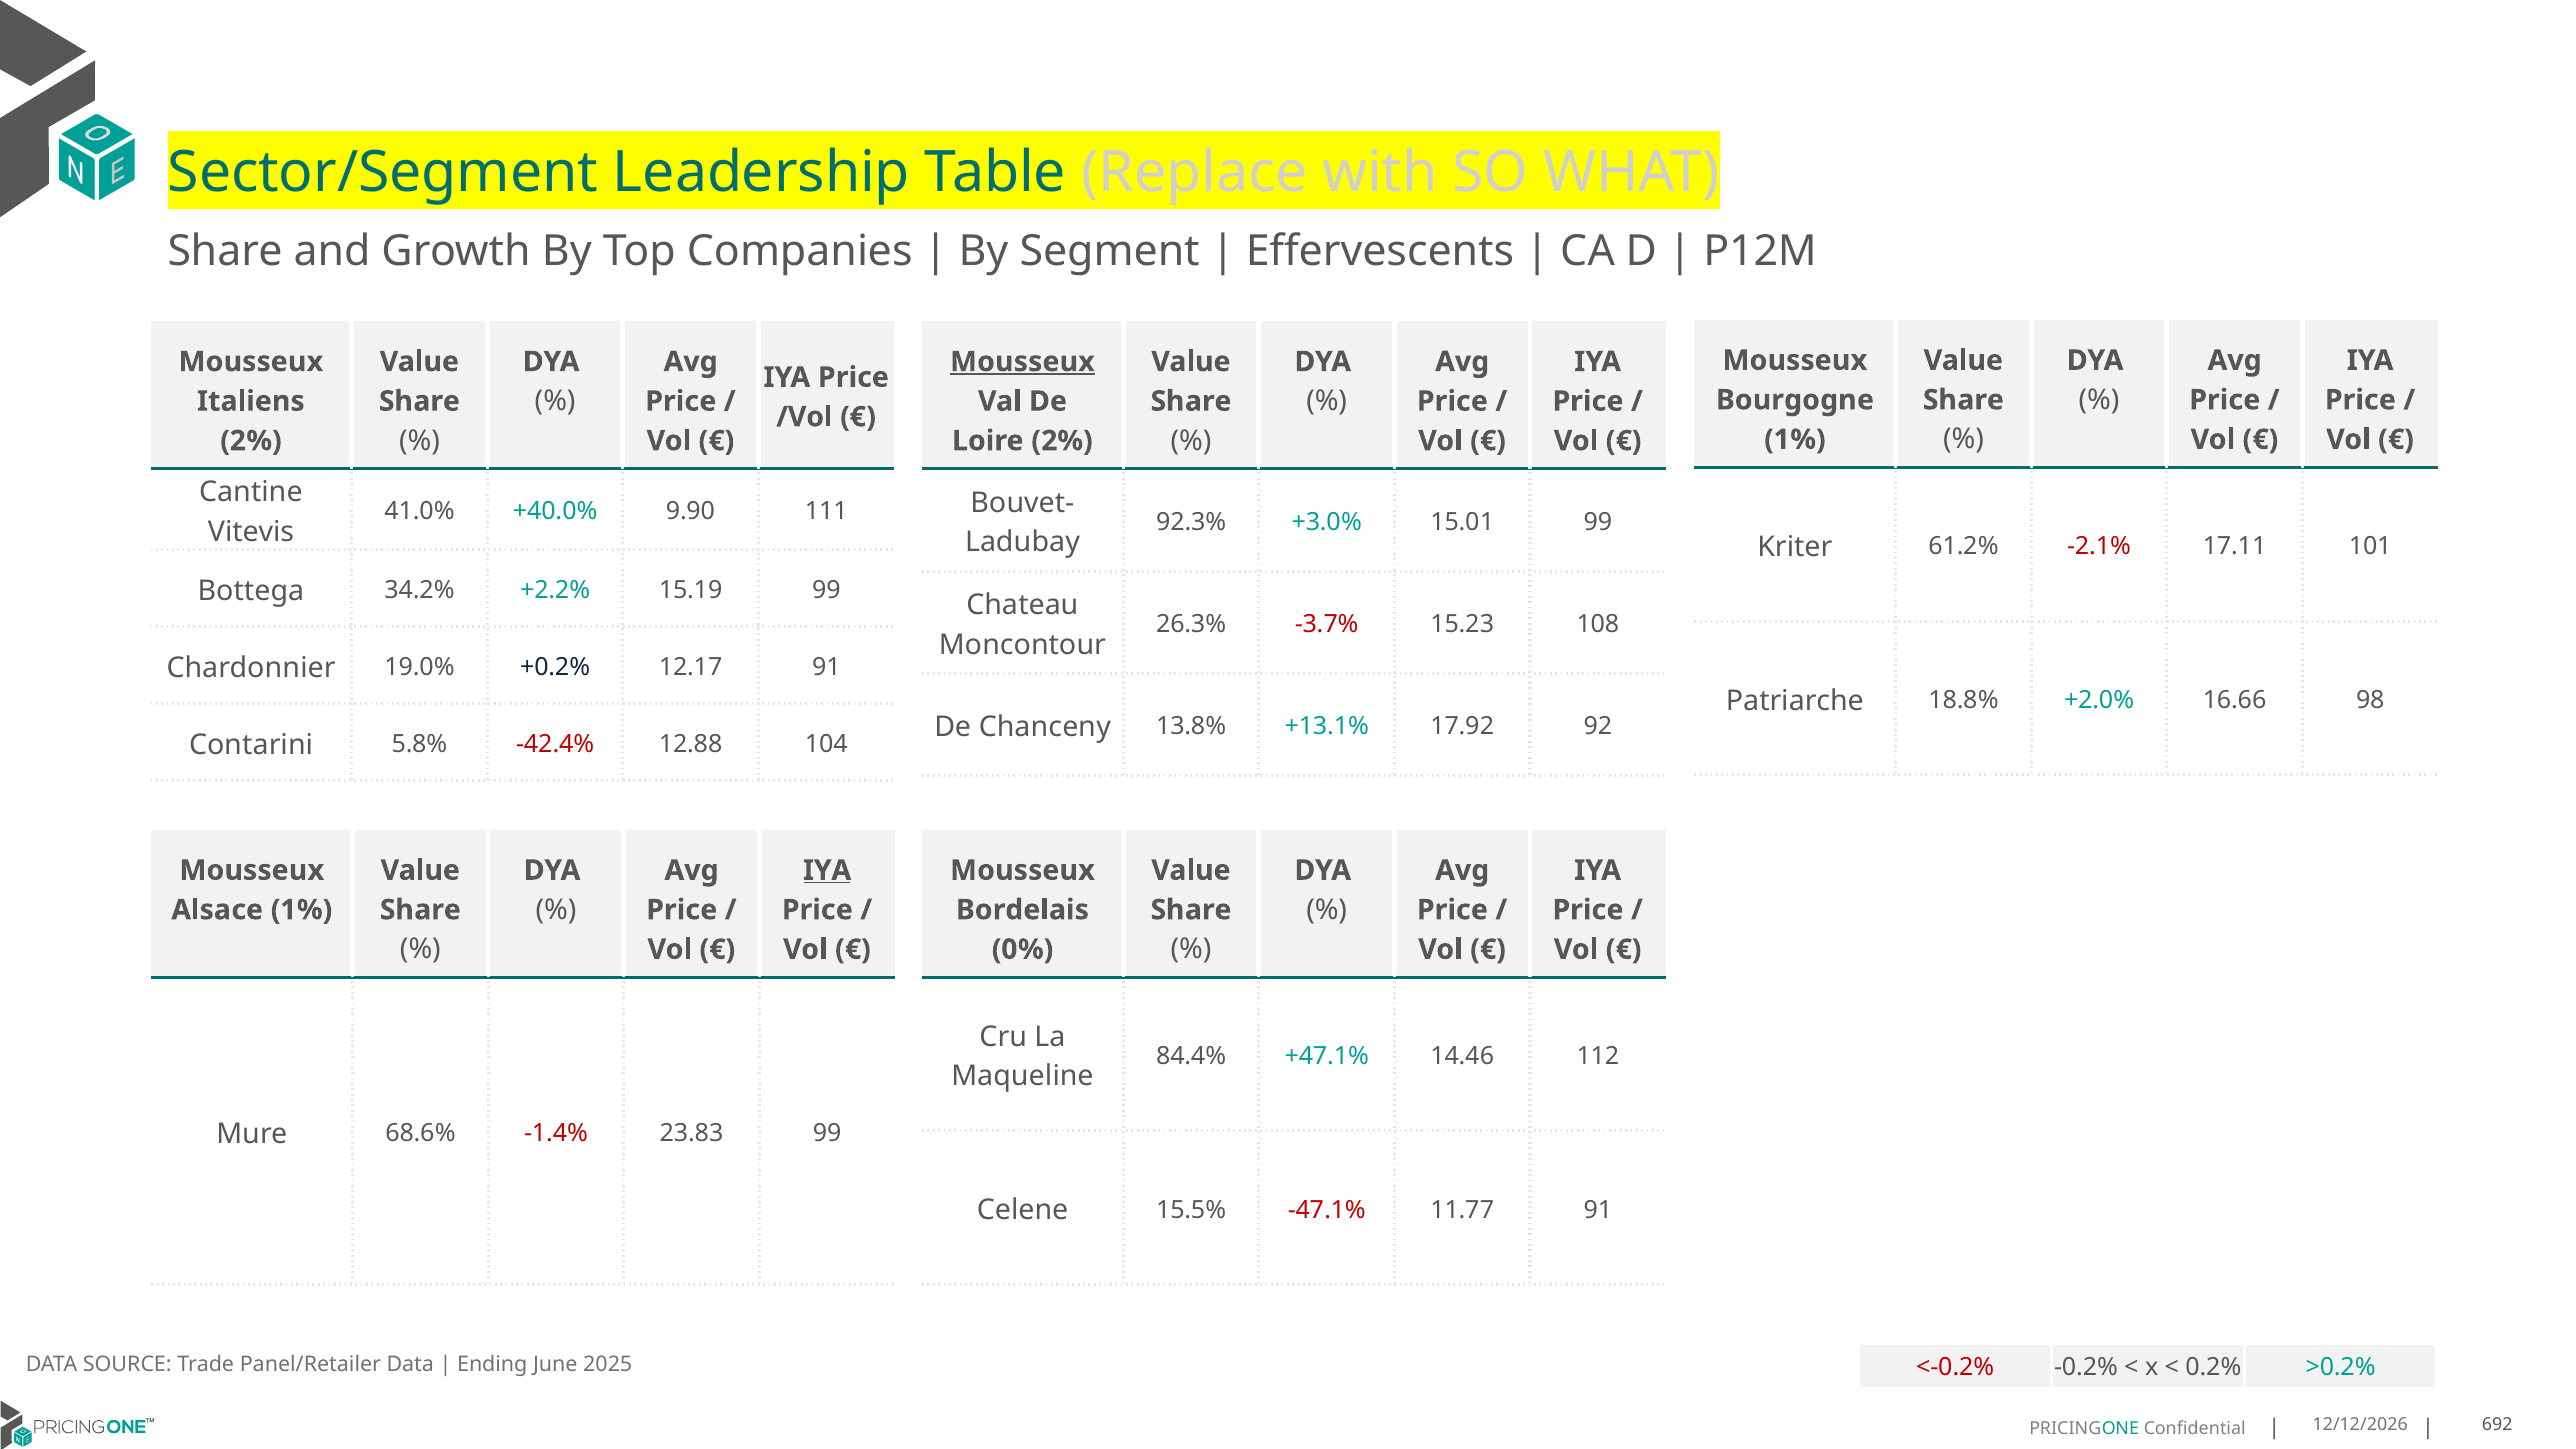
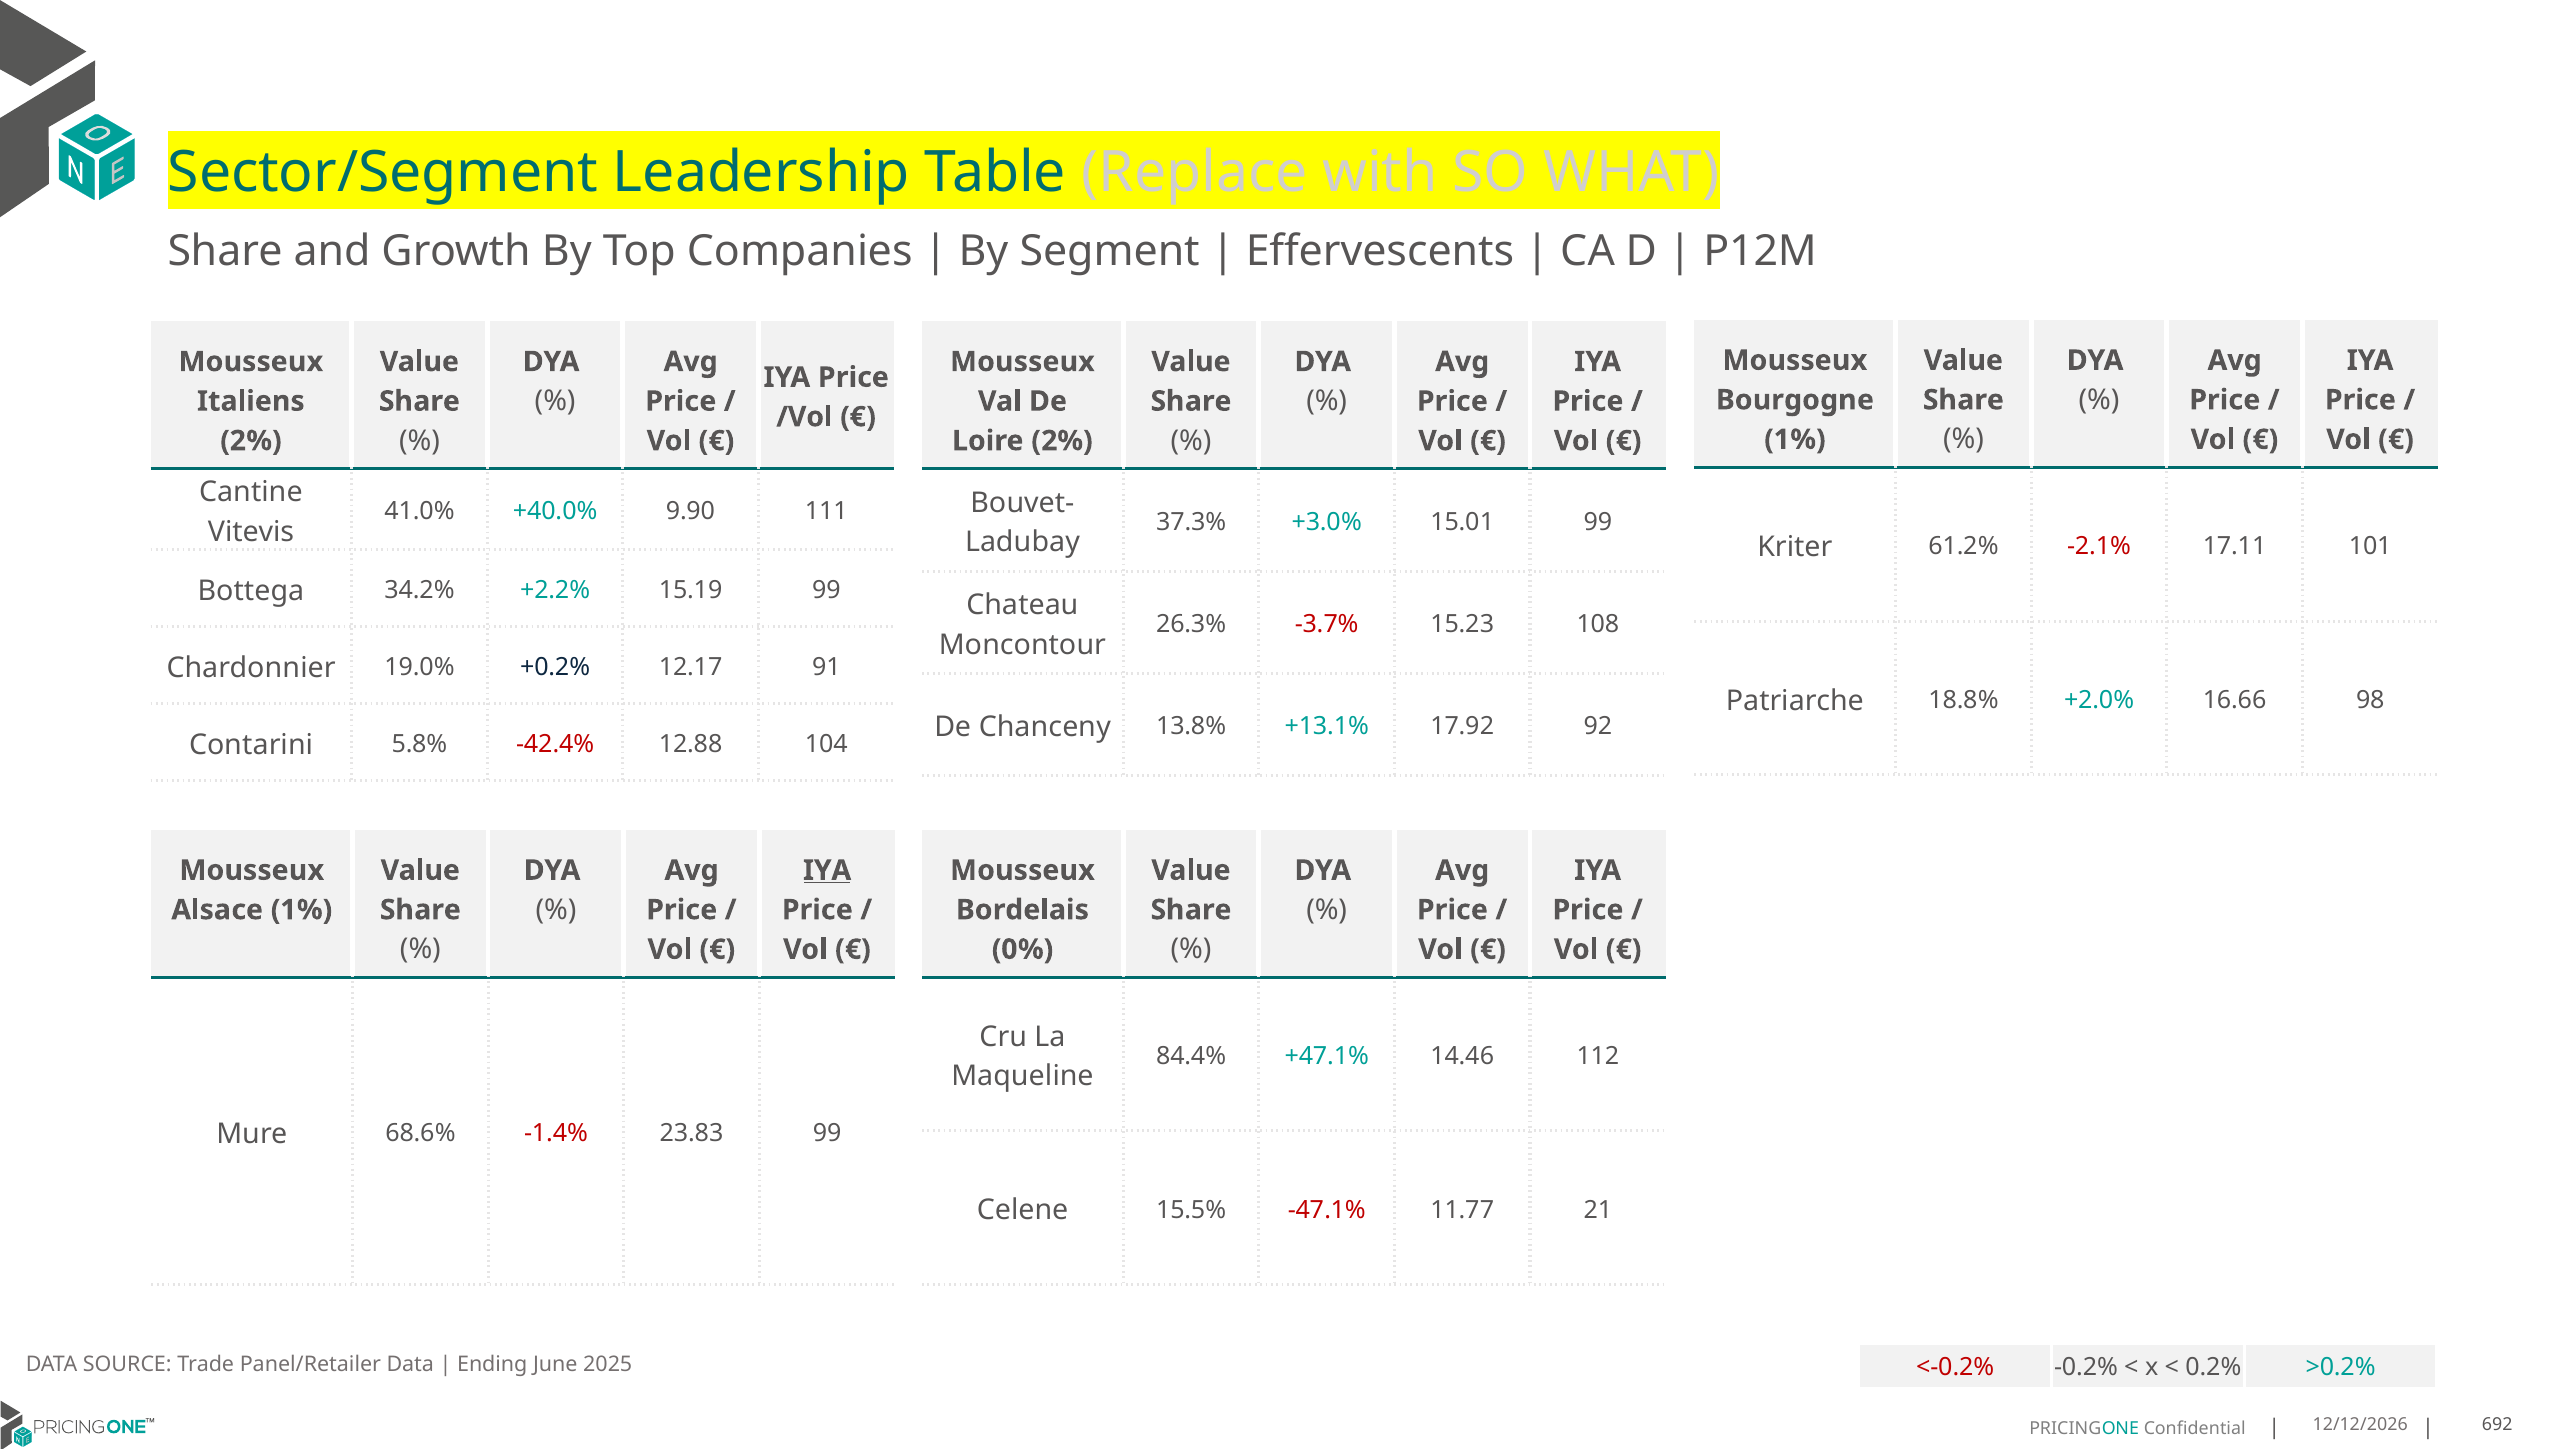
Mousseux underline: present -> none (1022, 362)
92.3%: 92.3% -> 37.3% (1191, 522)
11.77 91: 91 -> 21 (1598, 1210)
